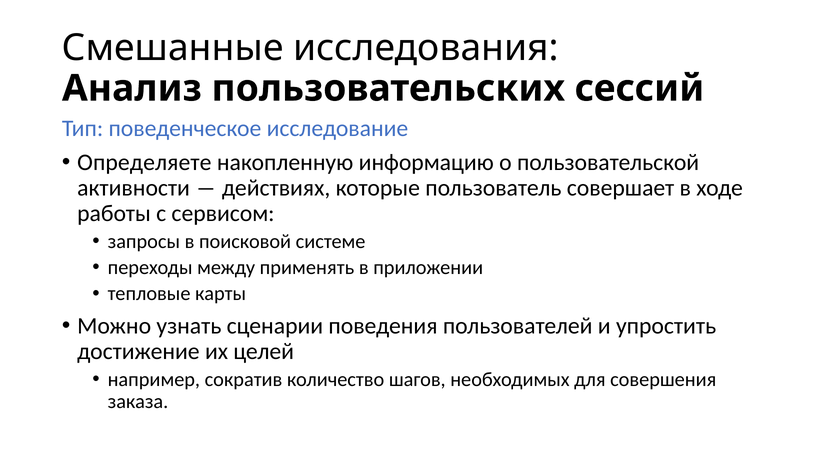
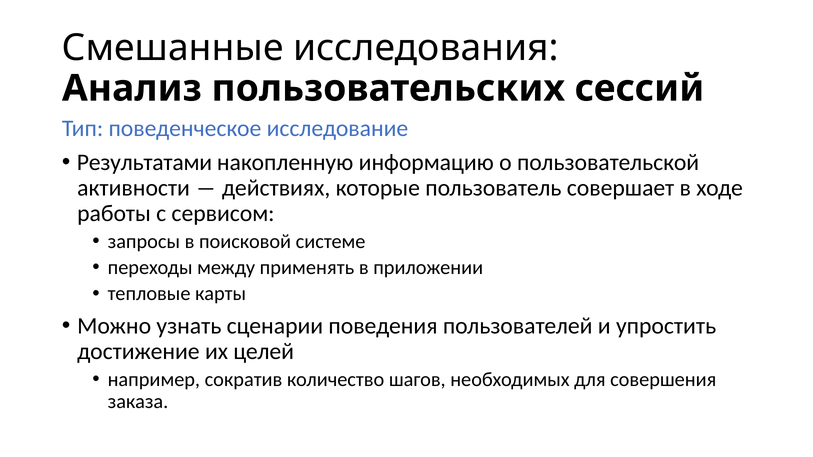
Определяете: Определяете -> Результатами (145, 162)
